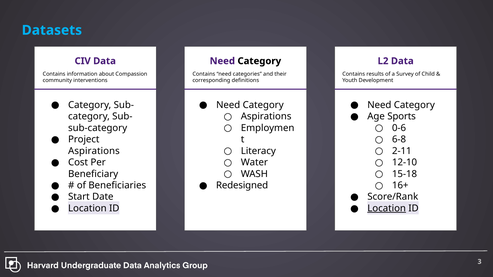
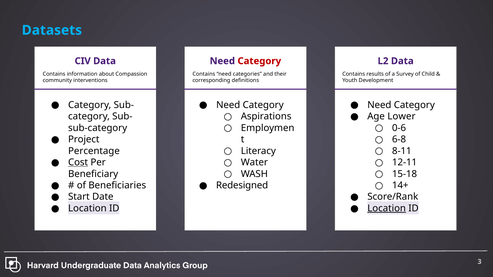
Category colour: black -> red (259, 61)
Sports: Sports -> Lower (401, 116)
2-11: 2-11 -> 8-11 (402, 151)
Aspirations: Aspirations -> Percentage (94, 151)
Cost underline: none -> present (78, 163)
12-10: 12-10 -> 12-11 (405, 163)
16+: 16+ -> 14+ (400, 186)
